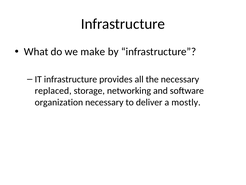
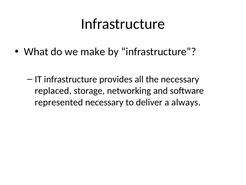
organization: organization -> represented (59, 102)
mostly: mostly -> always (186, 102)
